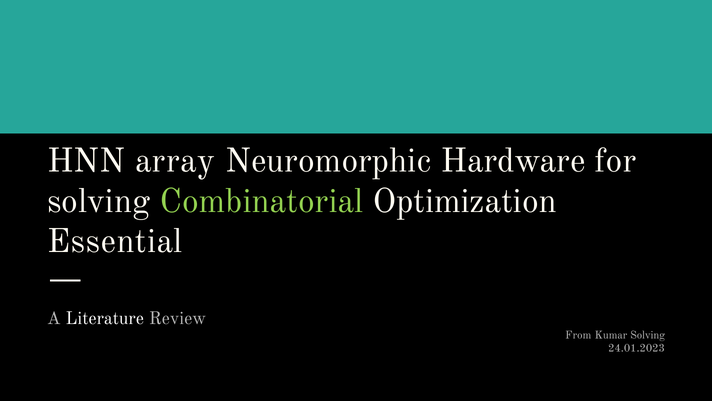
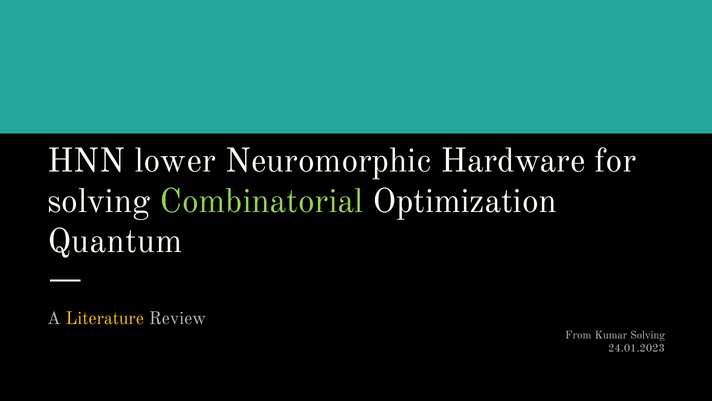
array: array -> lower (175, 160)
Essential: Essential -> Quantum (115, 241)
Literature colour: white -> yellow (105, 318)
